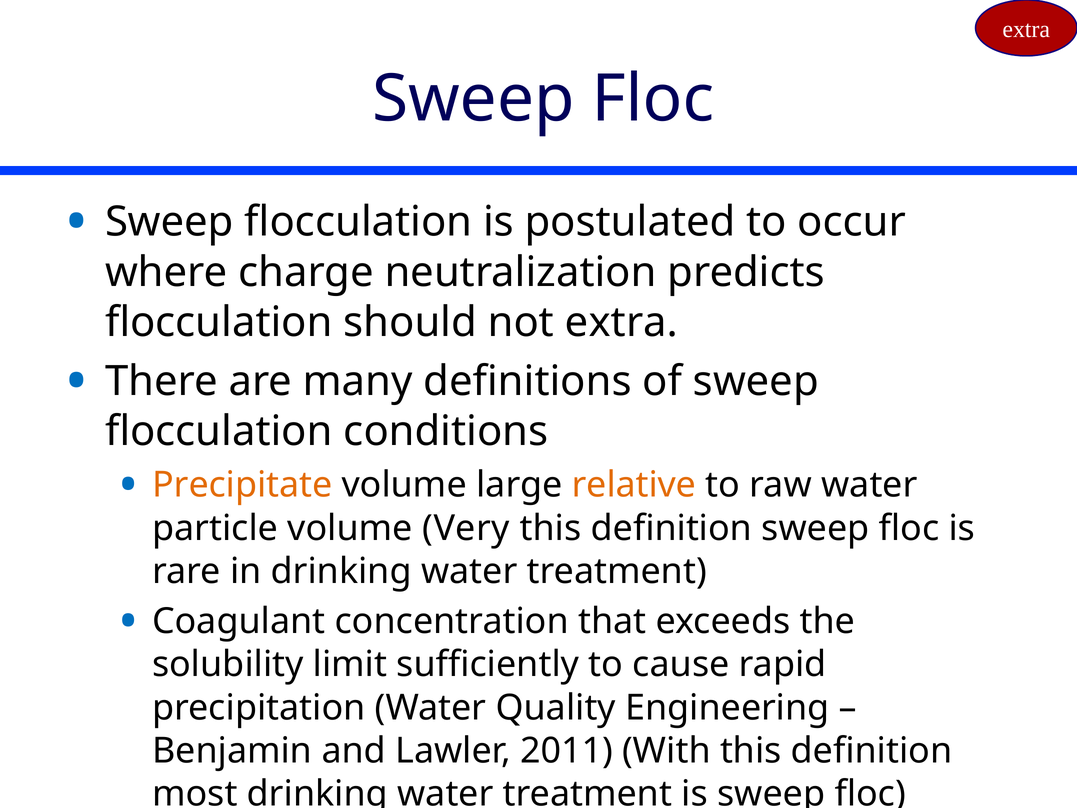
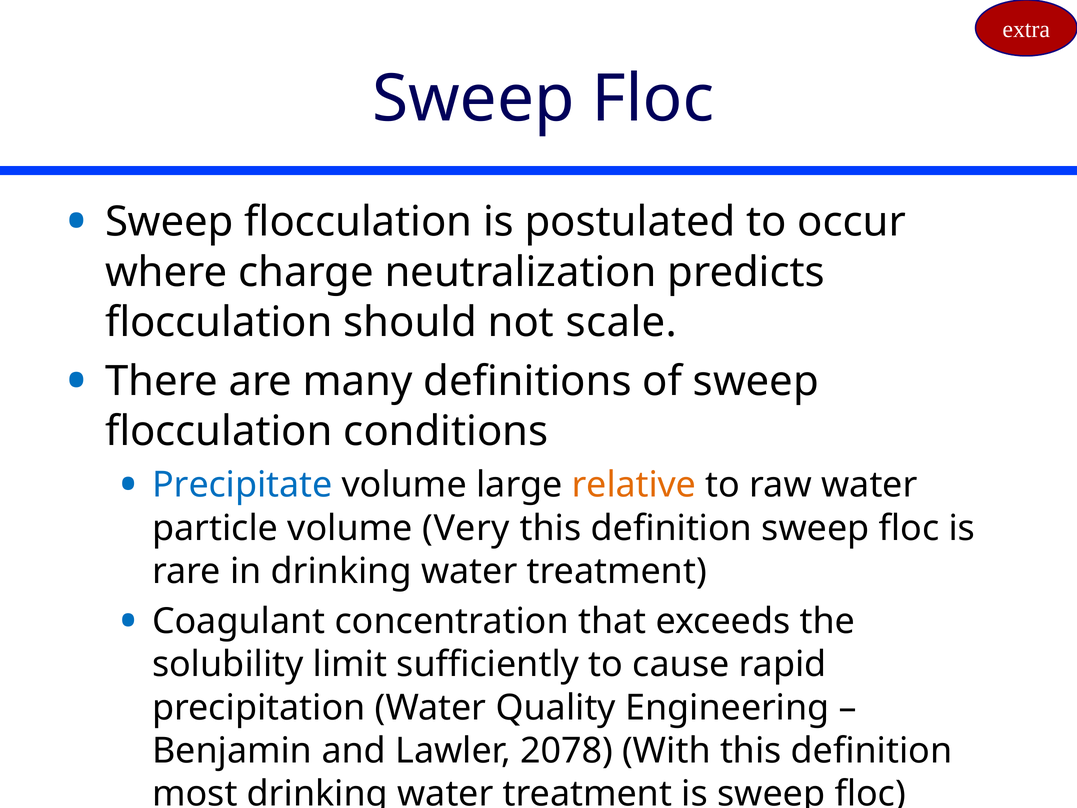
not extra: extra -> scale (621, 323)
Precipitate colour: orange -> blue (242, 485)
2011: 2011 -> 2078 (566, 751)
